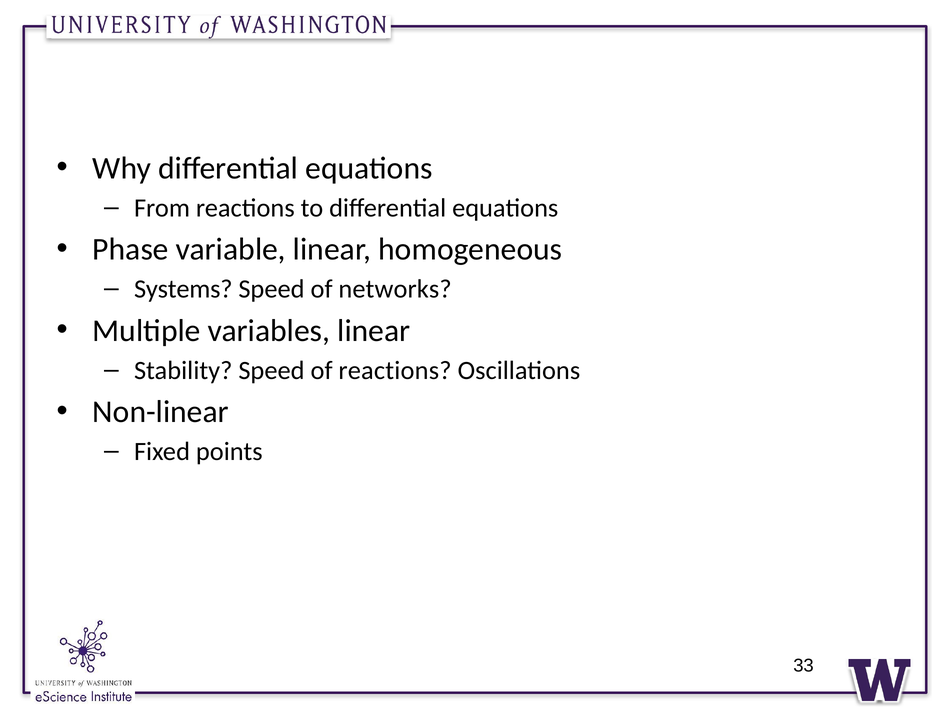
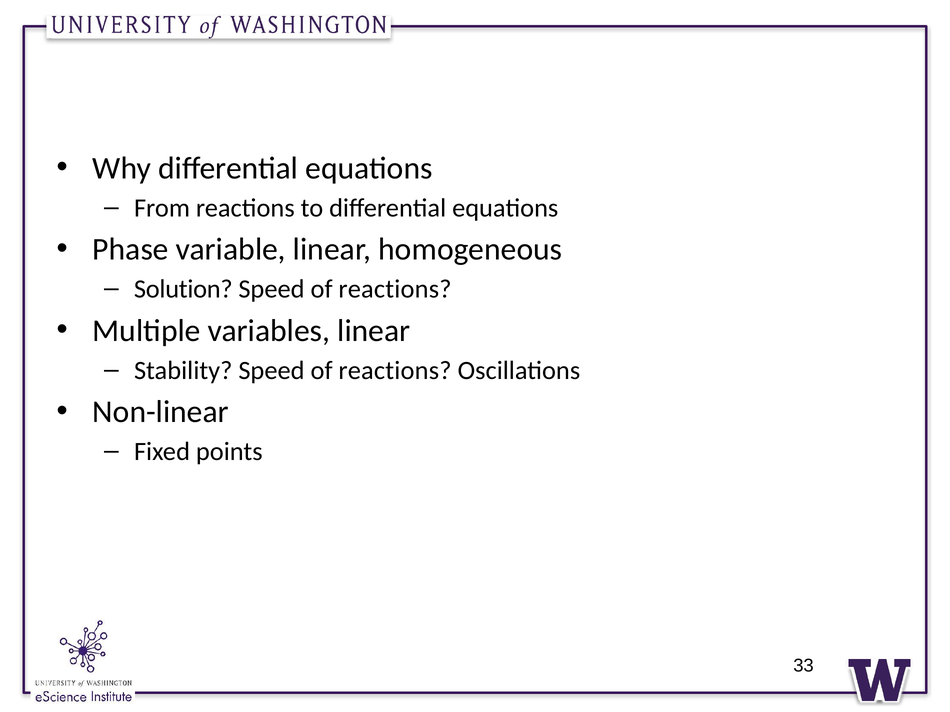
Systems: Systems -> Solution (183, 289)
networks: networks -> reactions (395, 289)
